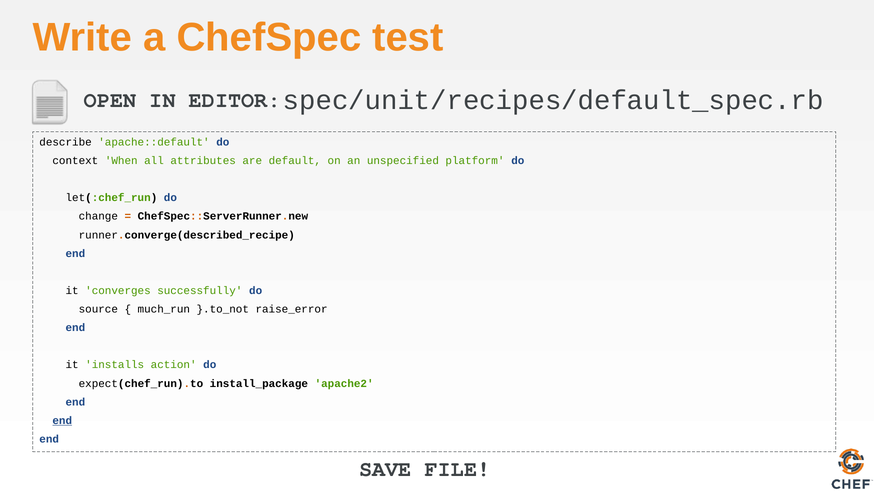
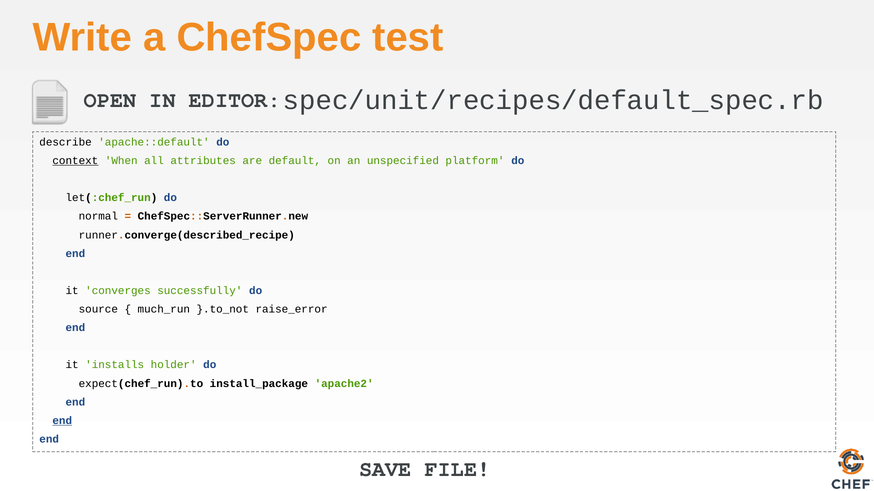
context underline: none -> present (75, 161)
change: change -> normal (98, 217)
action: action -> holder (174, 365)
